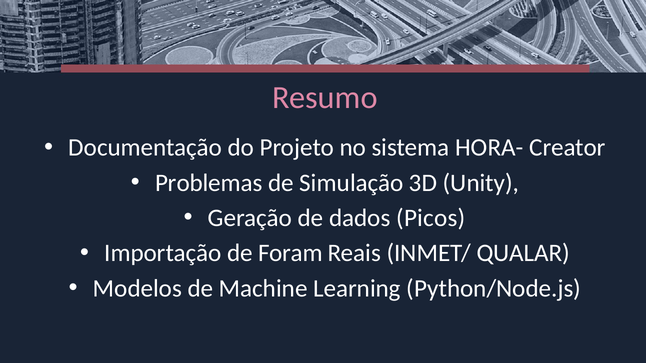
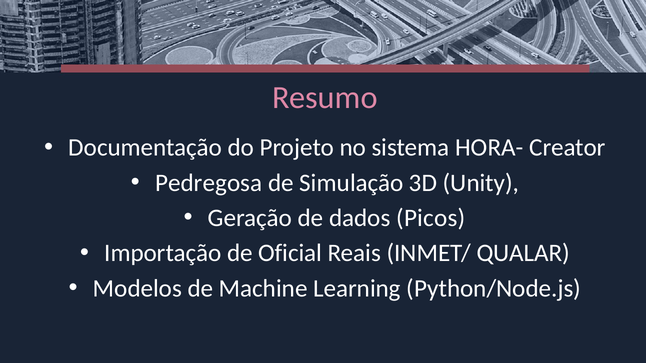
Problemas: Problemas -> Pedregosa (209, 183)
Foram: Foram -> Oficial (290, 253)
